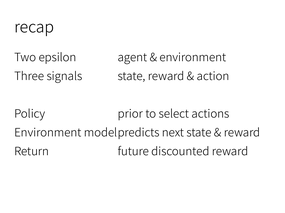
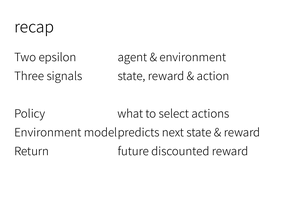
prior: prior -> what (130, 114)
